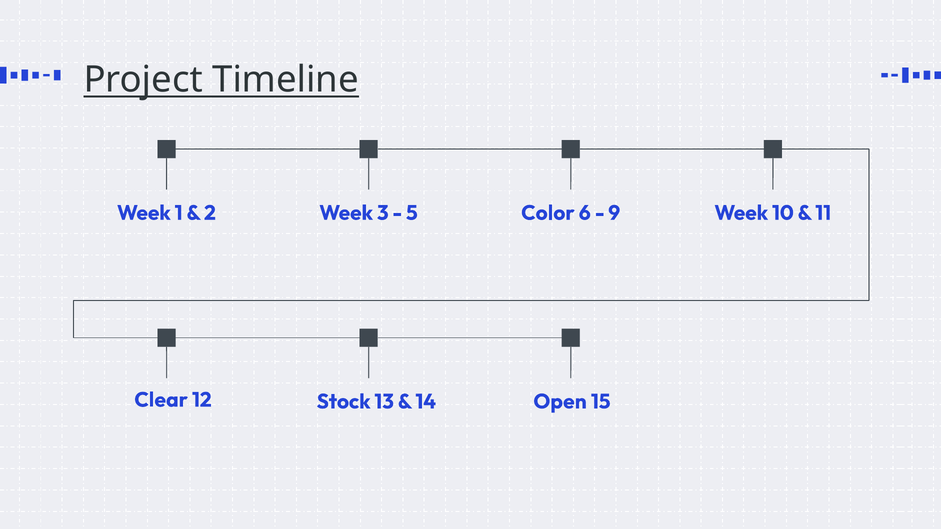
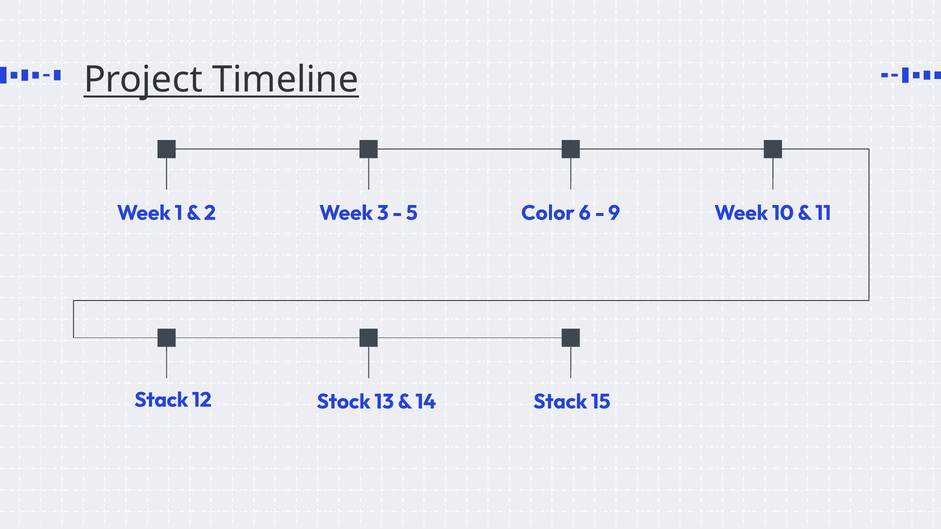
Clear: Clear -> Stack (161, 400)
14 Open: Open -> Stack (560, 402)
